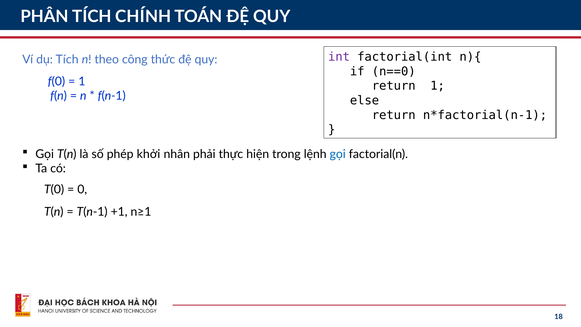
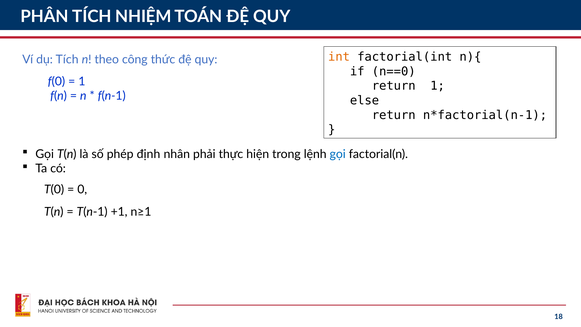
CHÍNH: CHÍNH -> NHIỆM (143, 17)
int colour: purple -> orange (339, 57)
khởi: khởi -> định (149, 154)
